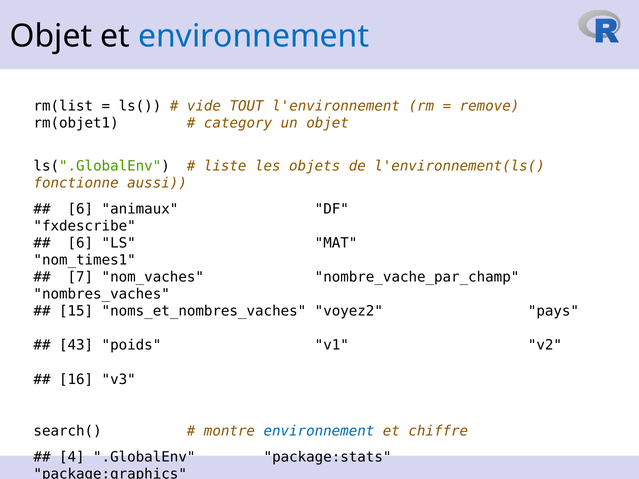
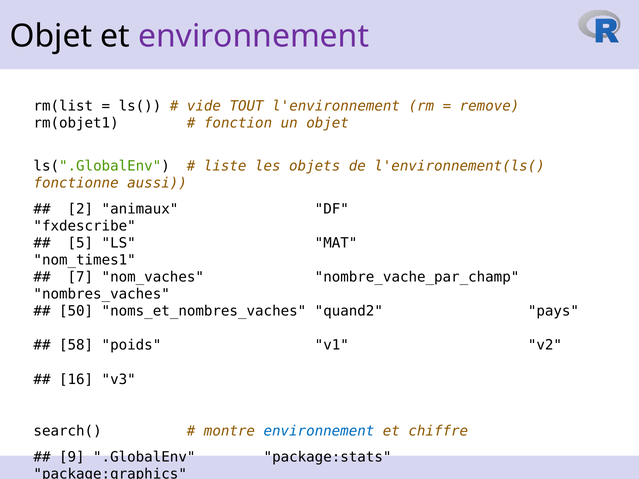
environnement colour: blue -> purple (254, 36)
category: category -> fonction (238, 123)
6: 6 -> 2 (80, 209)
6: 6 -> 5 (80, 243)
15: 15 -> 50 (76, 311)
voyez2: voyez2 -> quand2 (349, 311)
43: 43 -> 58 (76, 345)
4: 4 -> 9 (72, 457)
